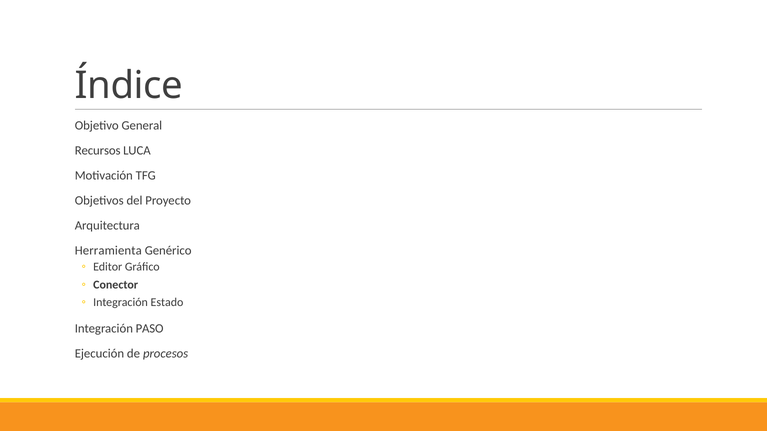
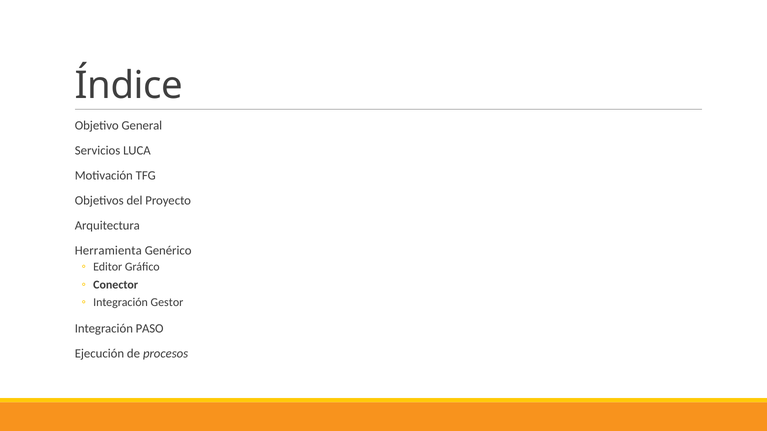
Recursos: Recursos -> Servicios (98, 151)
Estado: Estado -> Gestor (167, 303)
